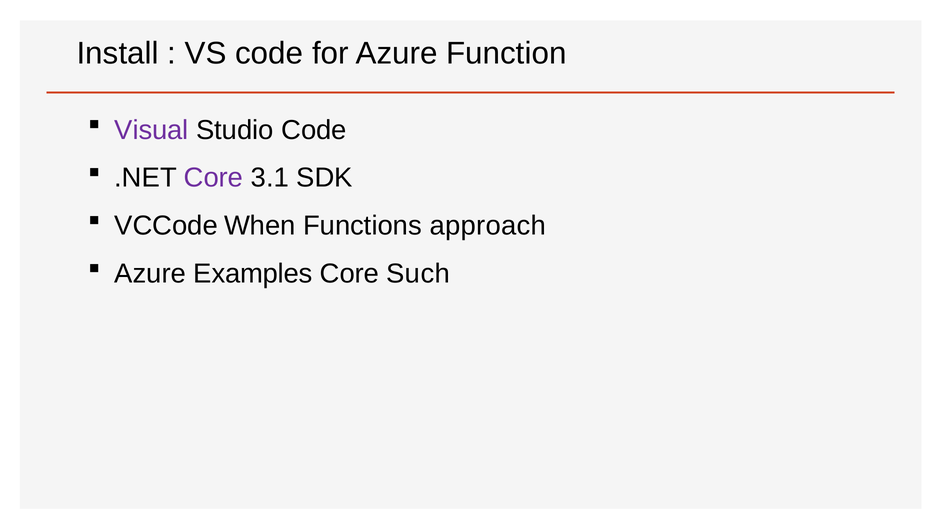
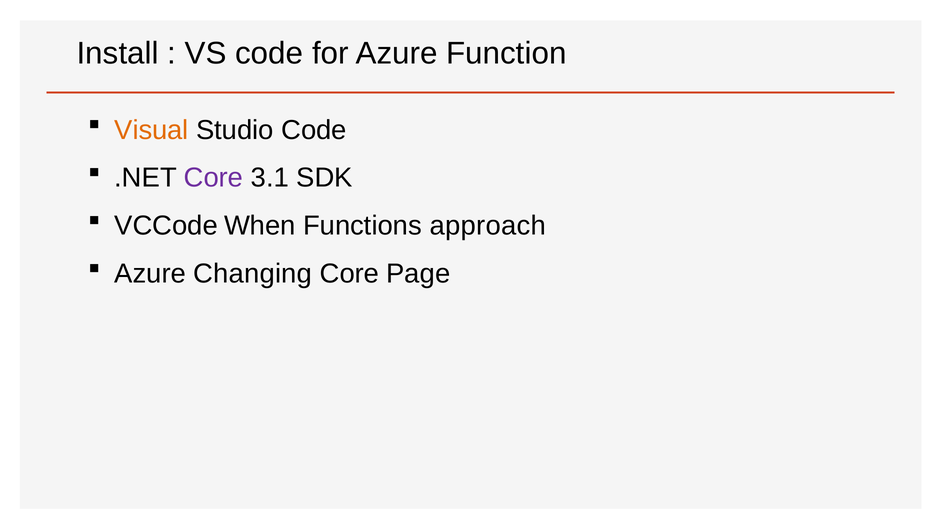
Visual colour: purple -> orange (151, 130)
Examples: Examples -> Changing (253, 274)
Such: Such -> Page (418, 274)
